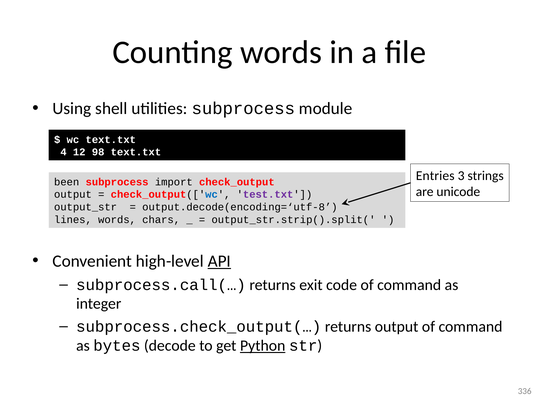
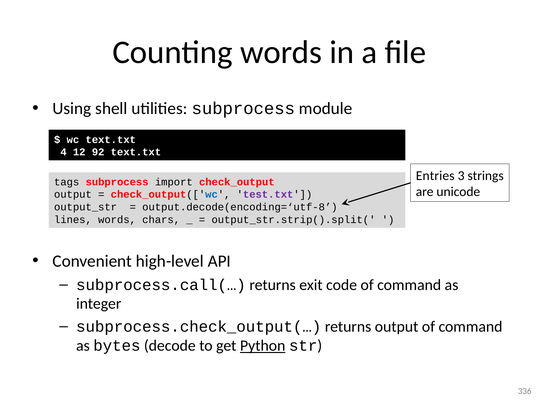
98: 98 -> 92 (98, 152)
been: been -> tags (67, 182)
API underline: present -> none (219, 261)
